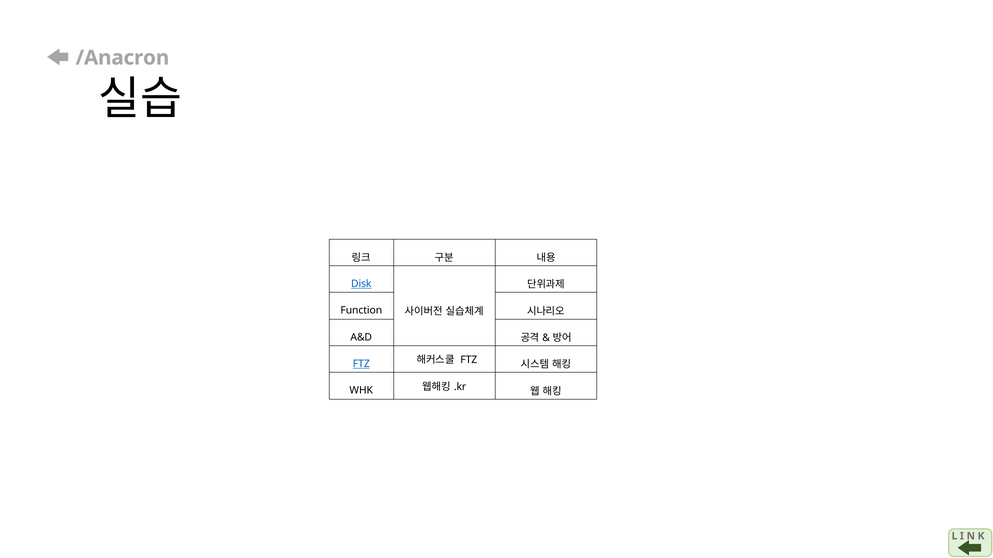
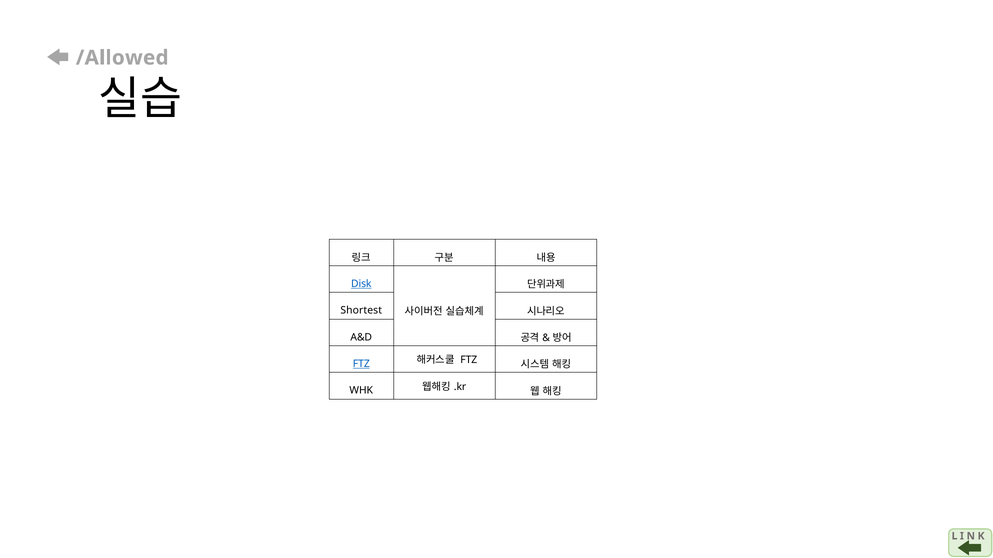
/Anacron: /Anacron -> /Allowed (122, 58)
Function: Function -> Shortest (361, 311)
